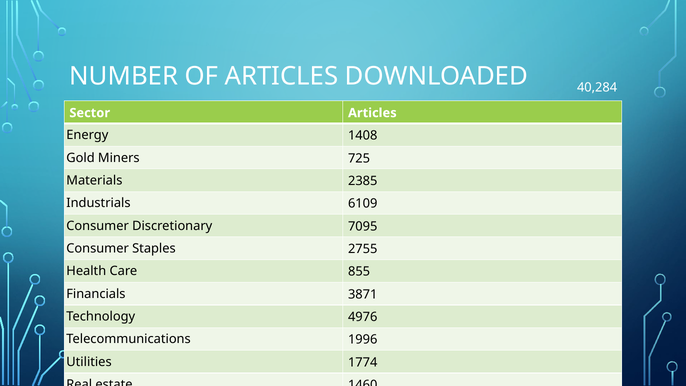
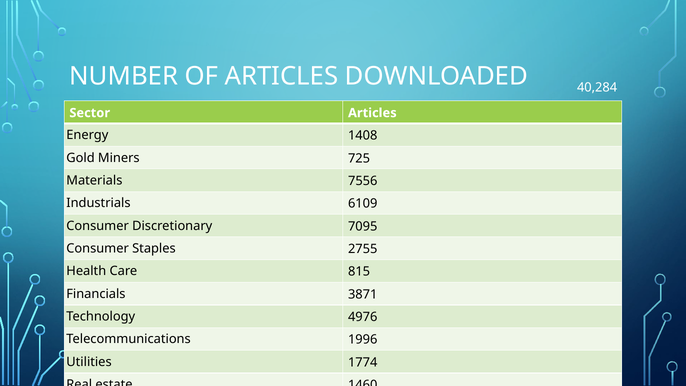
2385: 2385 -> 7556 (363, 181)
855: 855 -> 815 (359, 272)
